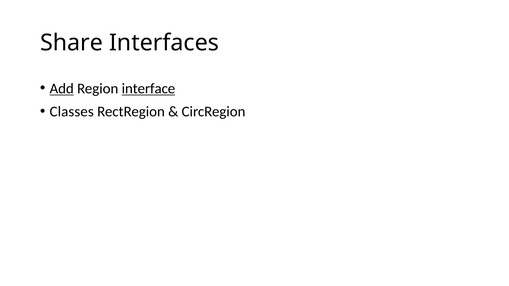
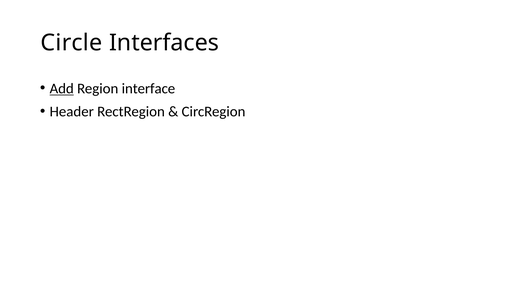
Share: Share -> Circle (71, 43)
interface underline: present -> none (148, 89)
Classes: Classes -> Header (72, 112)
